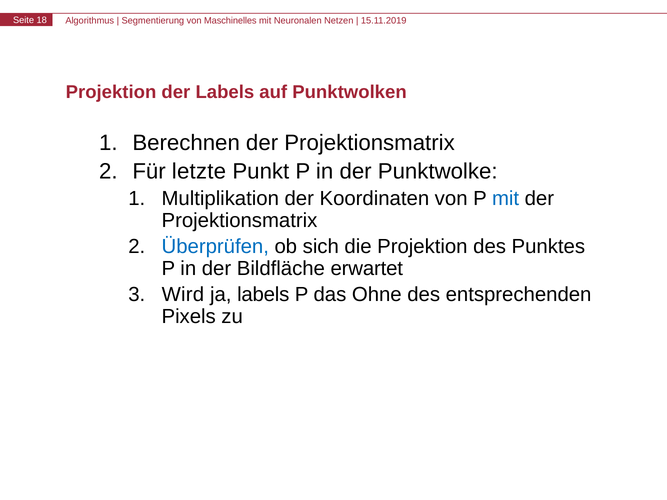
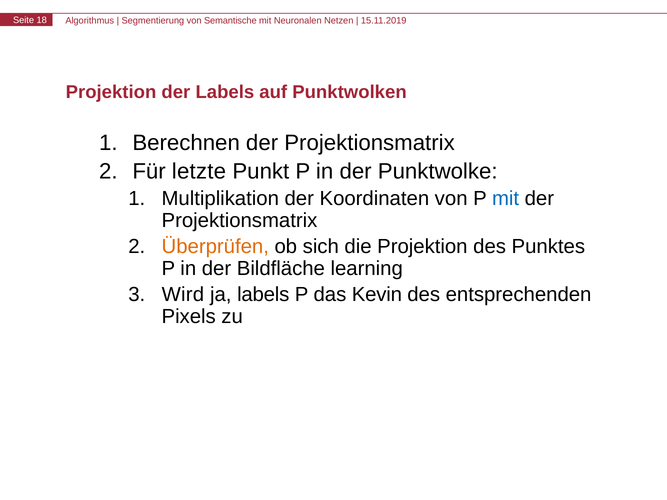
Maschinelles: Maschinelles -> Semantische (230, 21)
Überprüfen colour: blue -> orange (215, 247)
erwartet: erwartet -> learning (367, 269)
Ohne: Ohne -> Kevin (377, 295)
